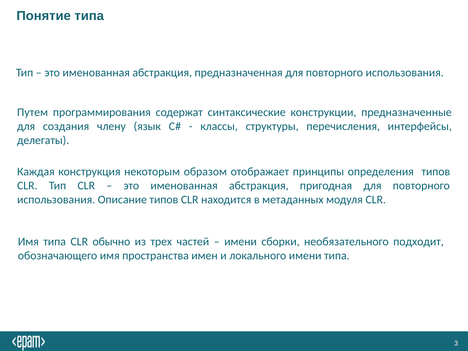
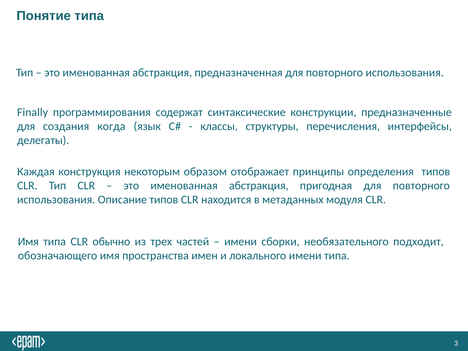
Путем: Путем -> Finally (33, 112)
члену: члену -> когда (111, 126)
